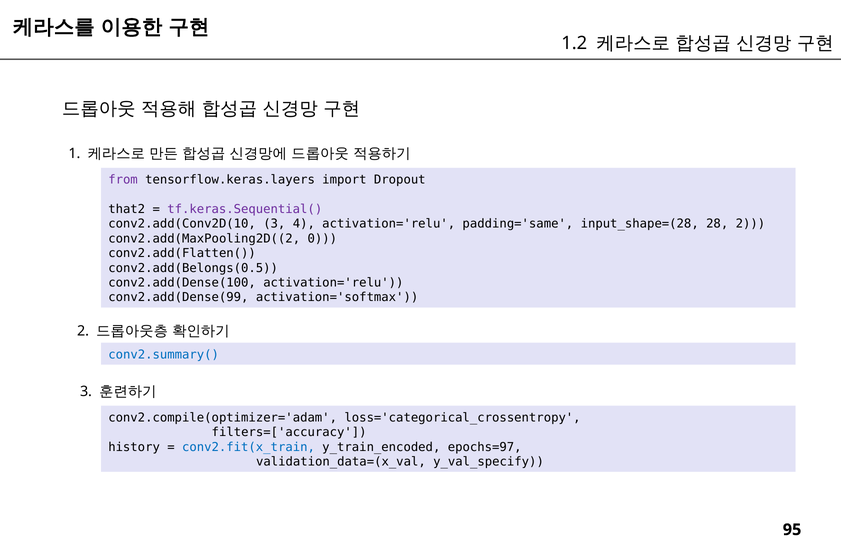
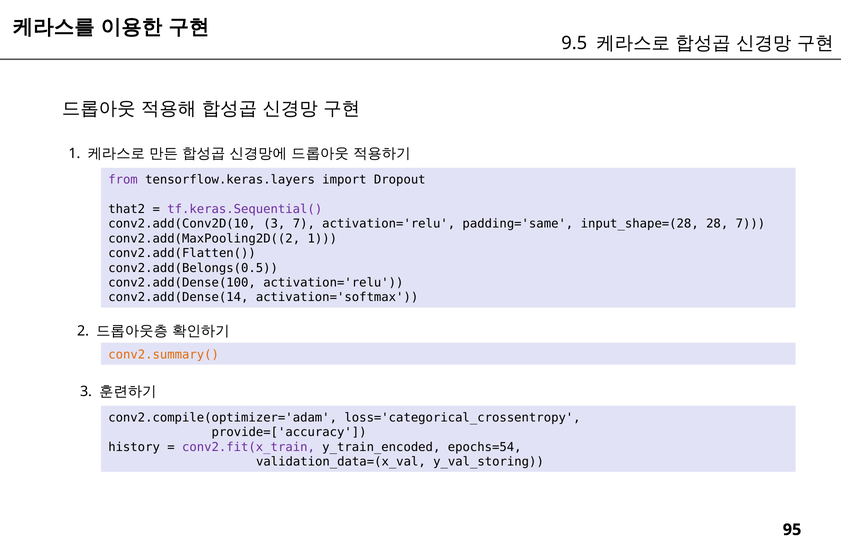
1.2: 1.2 -> 9.5 (574, 43)
3 4: 4 -> 7 (304, 224)
28 2: 2 -> 7 (750, 224)
conv2.add(MaxPooling2D((2 0: 0 -> 1 (322, 239)
conv2.add(Dense(99: conv2.add(Dense(99 -> conv2.add(Dense(14 (178, 298)
conv2.summary( colour: blue -> orange (164, 355)
filters=['accuracy: filters=['accuracy -> provide=['accuracy (289, 433)
conv2.fit(x_train colour: blue -> purple (248, 447)
epochs=97: epochs=97 -> epochs=54 (485, 447)
y_val_specify: y_val_specify -> y_val_storing (489, 462)
